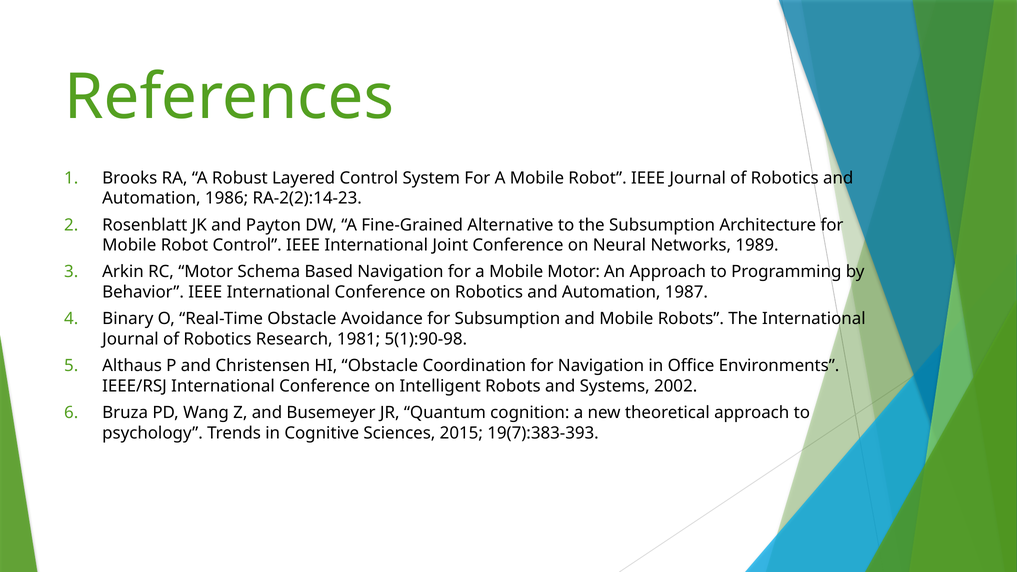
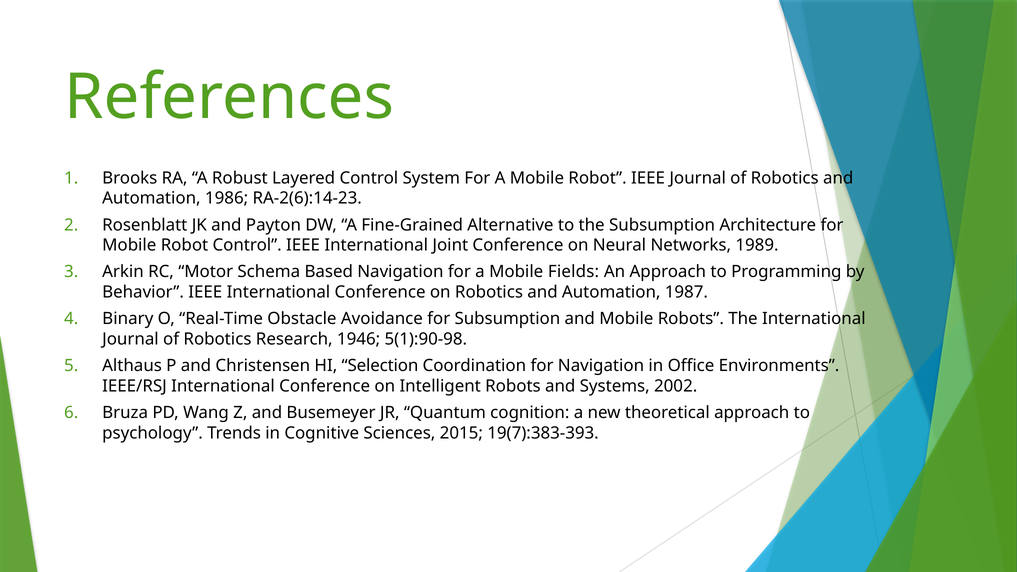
RA-2(2):14-23: RA-2(2):14-23 -> RA-2(6):14-23 (307, 198)
Mobile Motor: Motor -> Fields (574, 272)
1981: 1981 -> 1946 (359, 339)
HI Obstacle: Obstacle -> Selection (380, 366)
